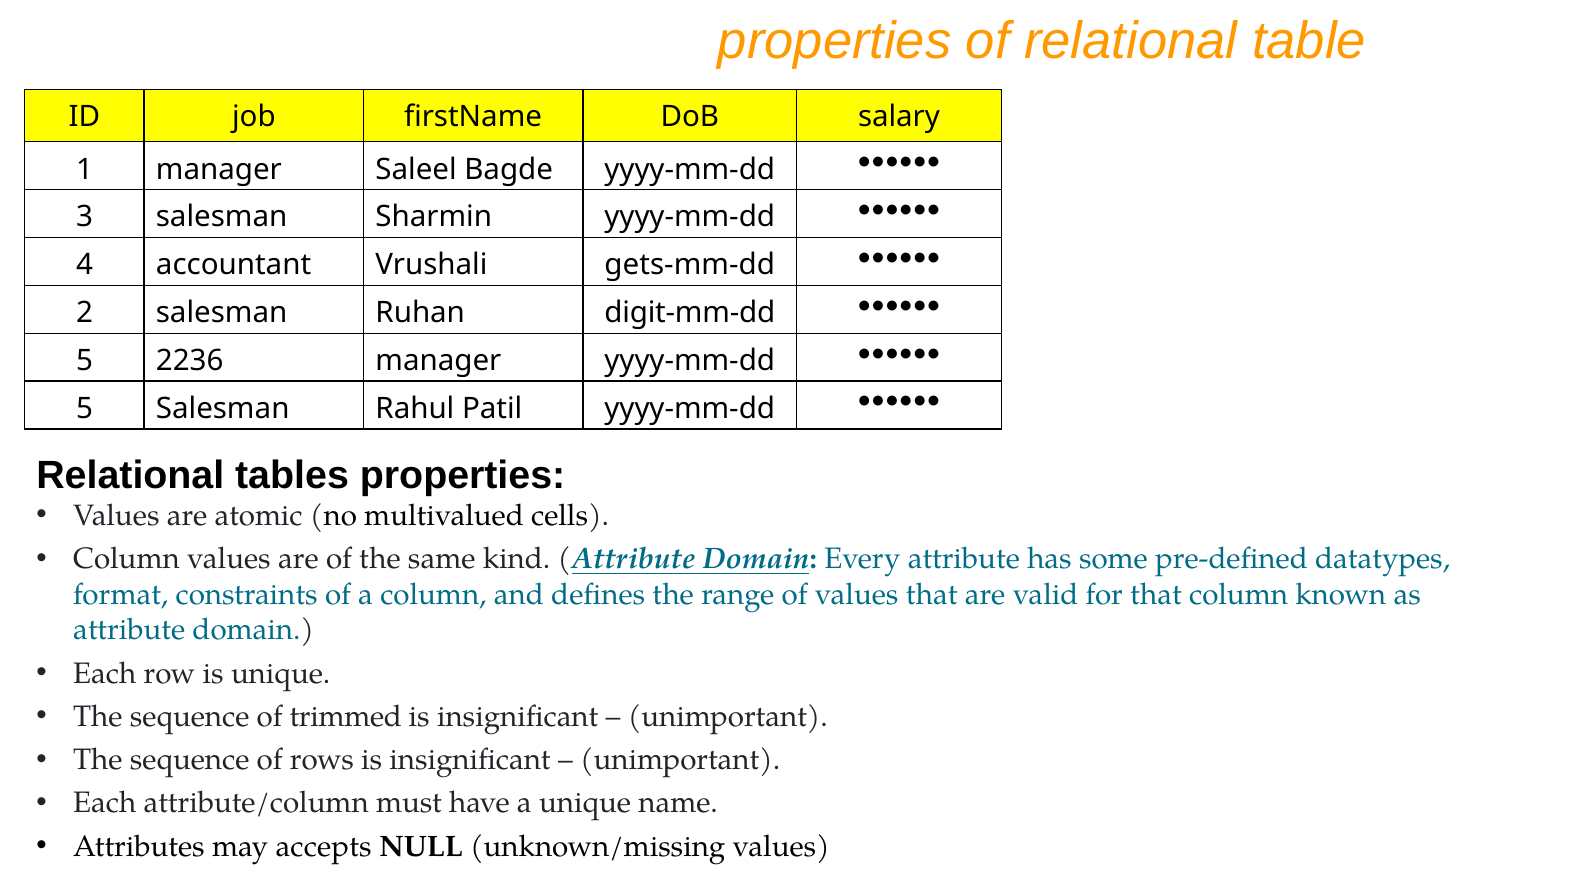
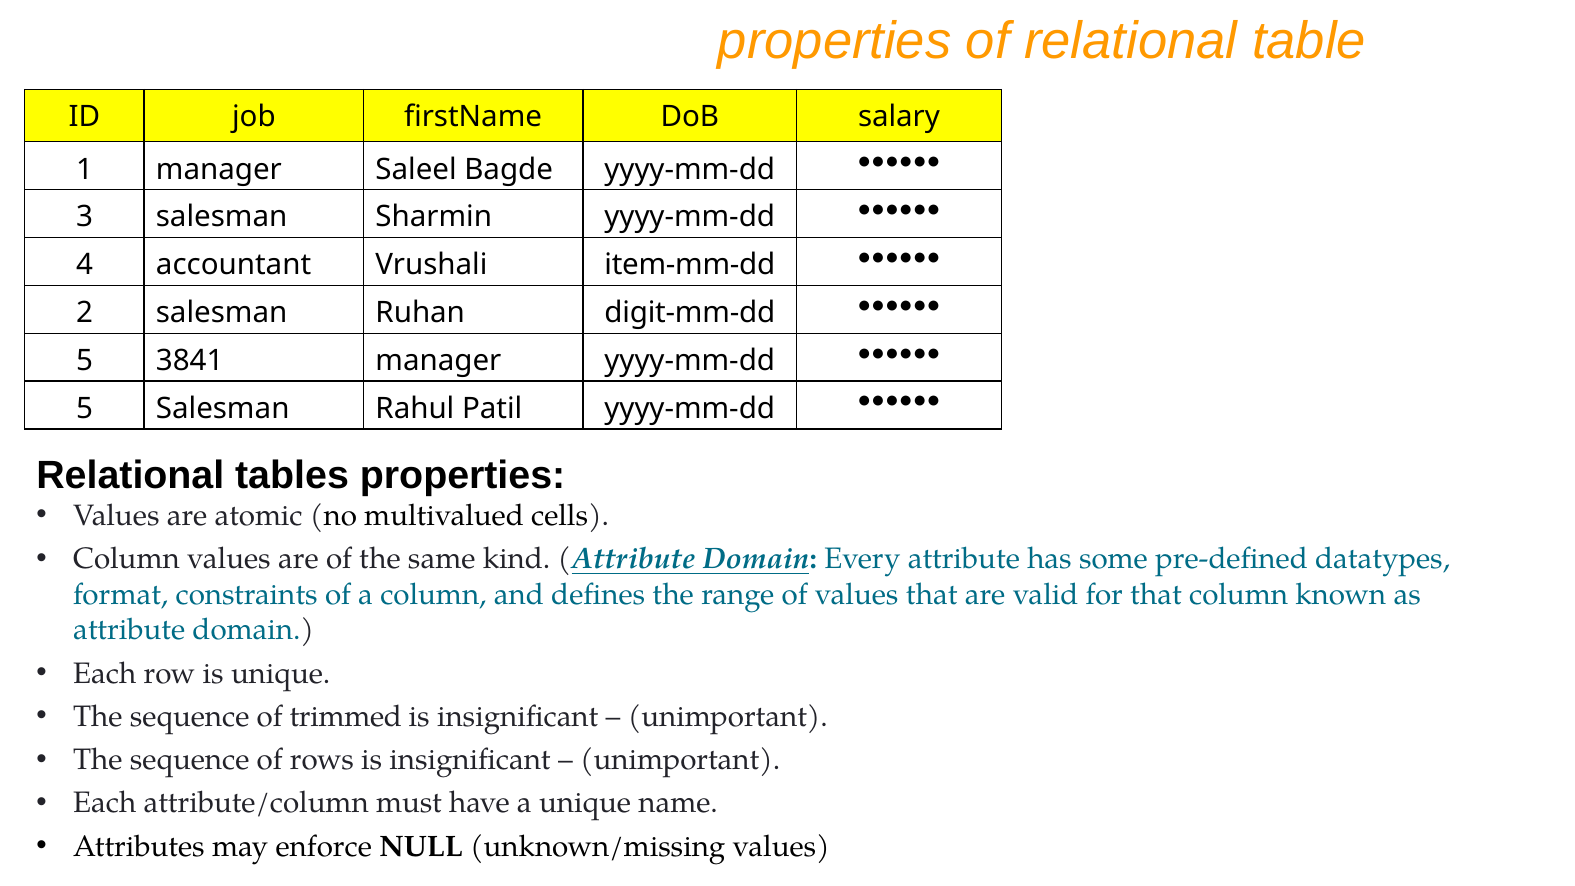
gets-mm-dd: gets-mm-dd -> item-mm-dd (690, 265)
2236: 2236 -> 3841 (190, 361)
accepts: accepts -> enforce (324, 846)
